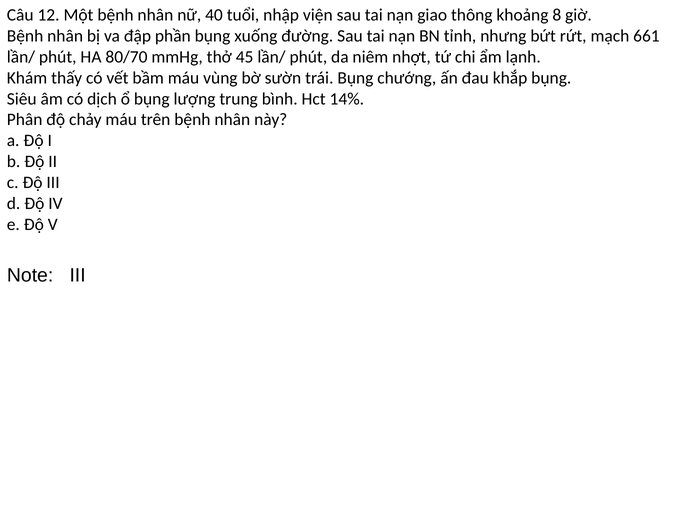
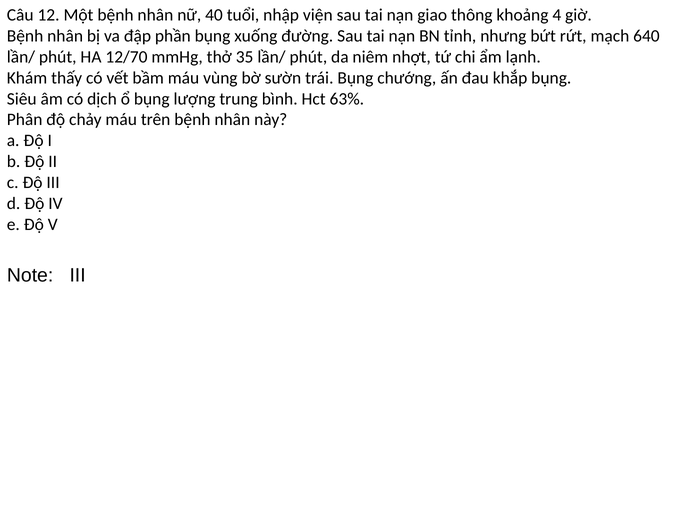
8: 8 -> 4 (557, 15)
661: 661 -> 640 (646, 36)
80/70: 80/70 -> 12/70 (126, 57)
45: 45 -> 35 (245, 57)
14%: 14% -> 63% (347, 99)
